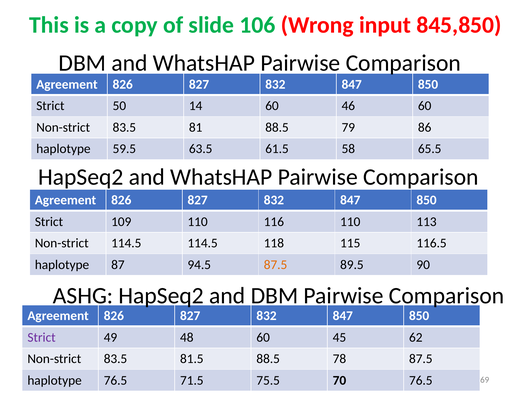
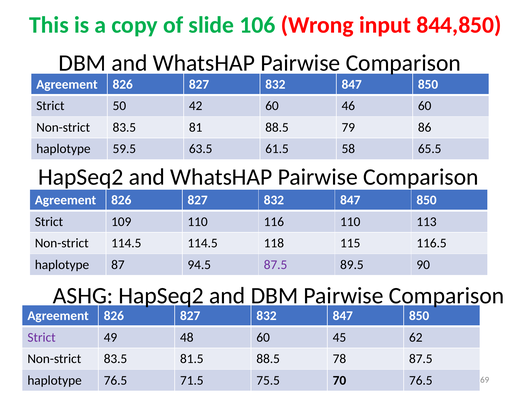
845,850: 845,850 -> 844,850 (459, 25)
14: 14 -> 42 (196, 106)
87.5 colour: orange -> purple (276, 265)
